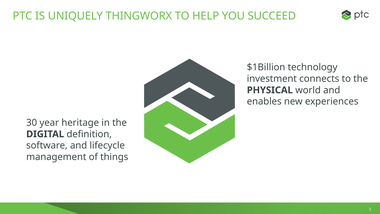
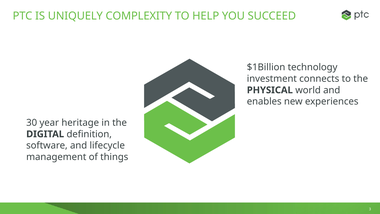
THINGWORX: THINGWORX -> COMPLEXITY (139, 16)
